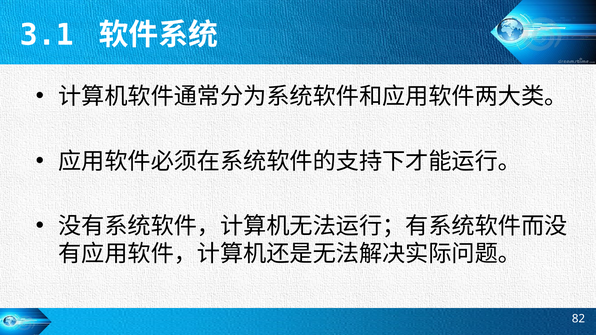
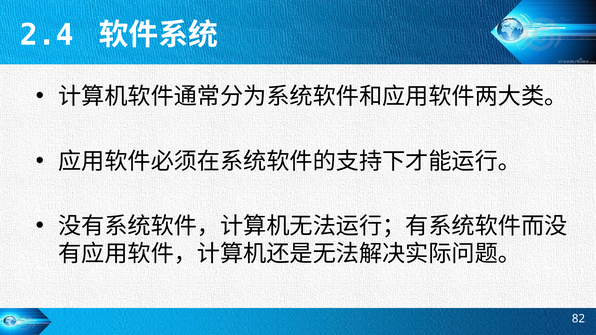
3.1: 3.1 -> 2.4 (47, 35)
